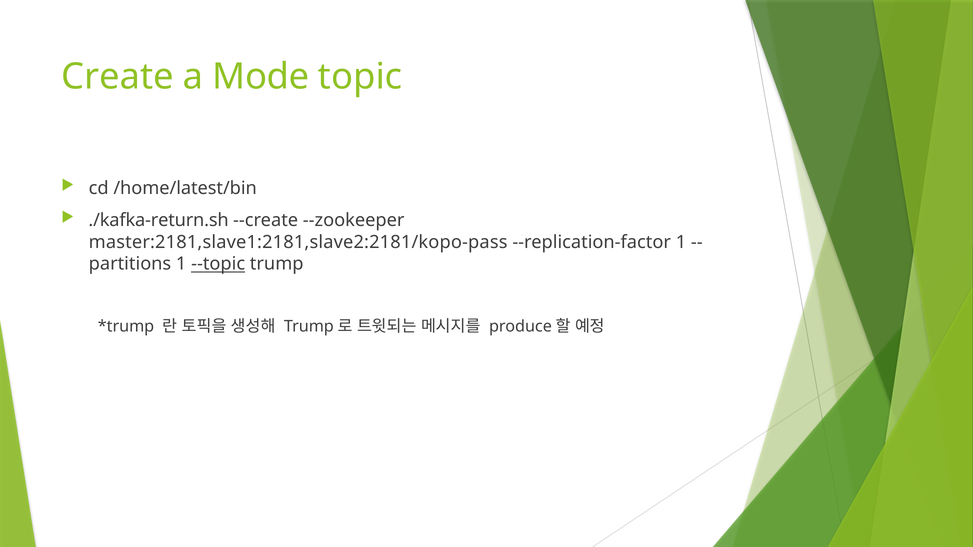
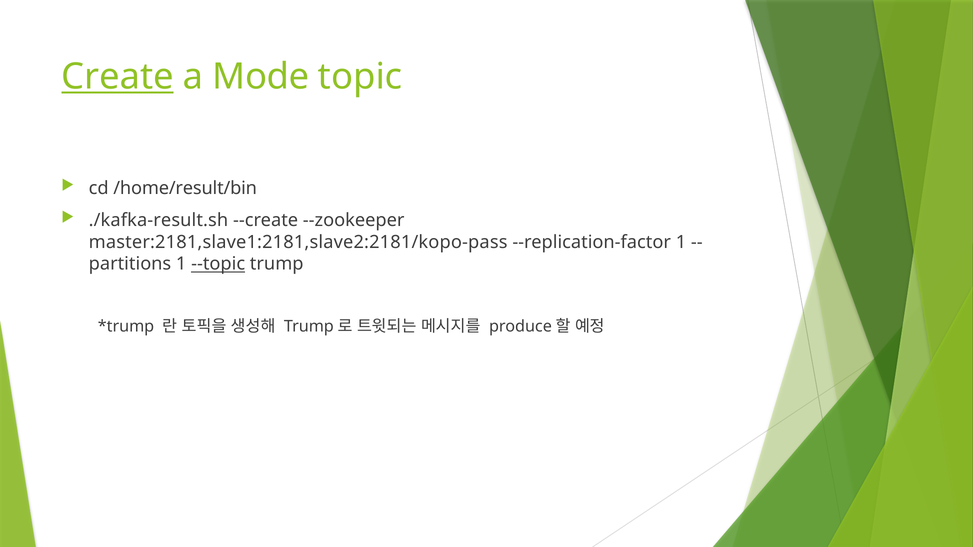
Create underline: none -> present (117, 77)
/home/latest/bin: /home/latest/bin -> /home/result/bin (185, 188)
./kafka-return.sh: ./kafka-return.sh -> ./kafka-result.sh (158, 220)
